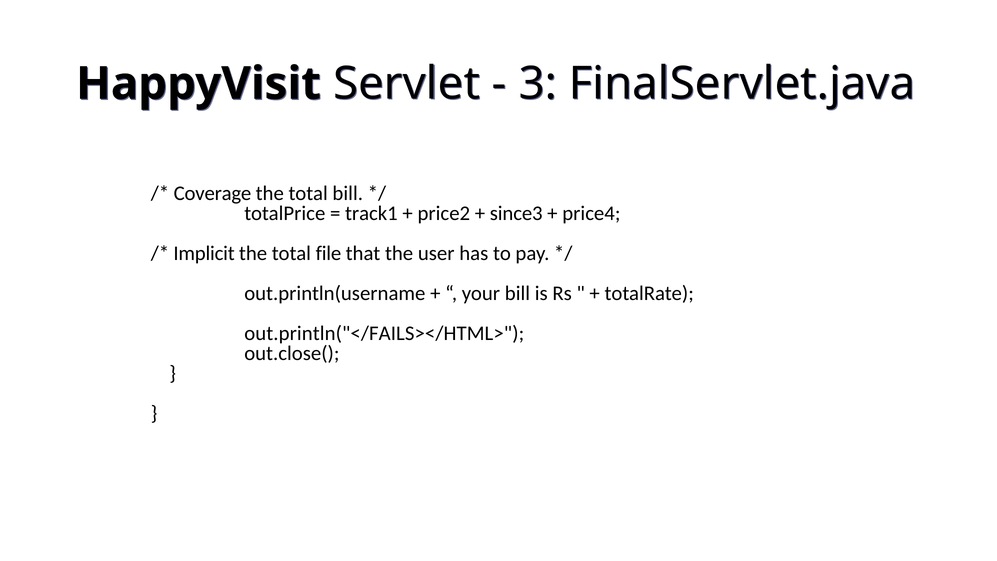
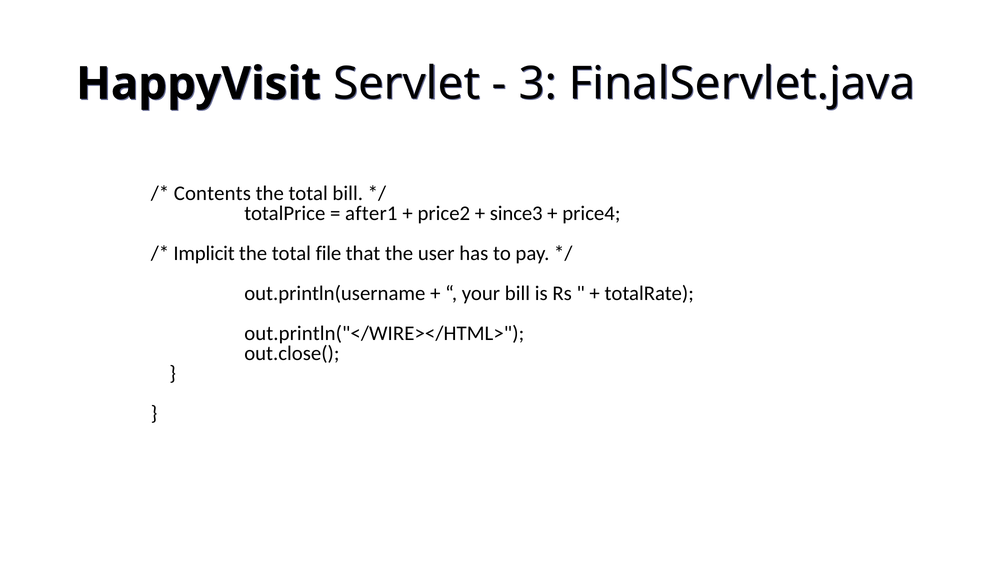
Coverage: Coverage -> Contents (212, 194)
track1: track1 -> after1 (371, 214)
out.println("</FAILS></HTML>: out.println("</FAILS></HTML> -> out.println("</WIRE></HTML> (384, 333)
